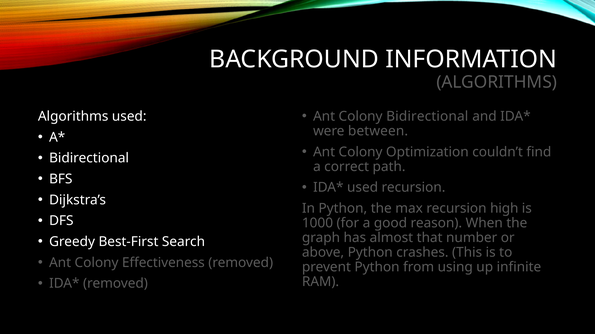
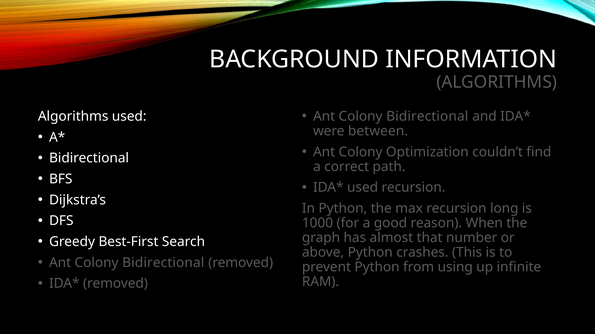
high: high -> long (504, 209)
Effectiveness: Effectiveness -> Bidirectional (163, 263)
